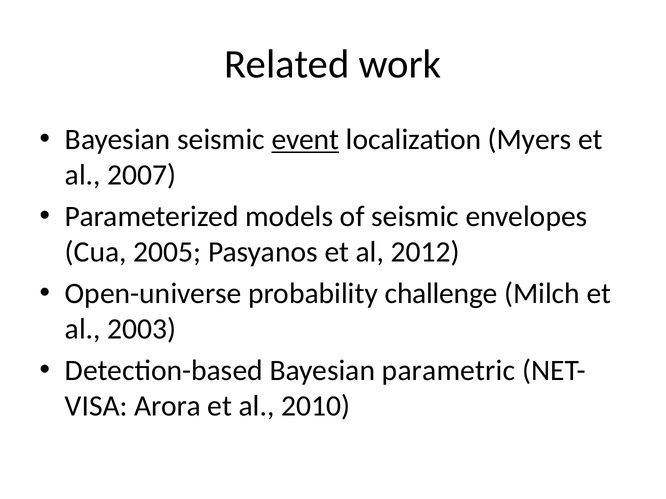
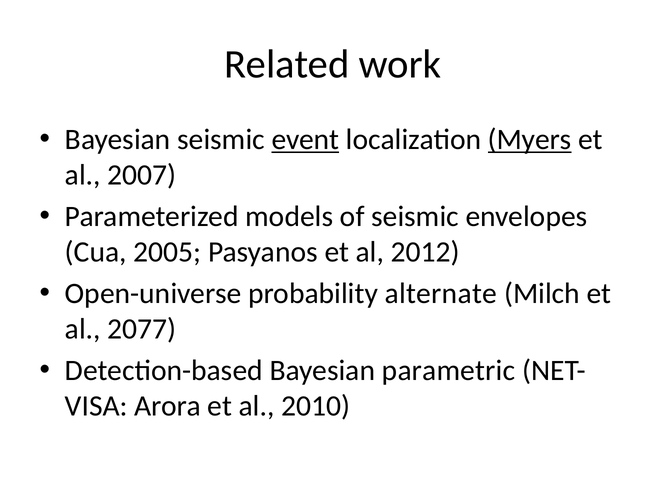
Myers underline: none -> present (530, 140)
challenge: challenge -> alternate (441, 294)
2003: 2003 -> 2077 (142, 329)
